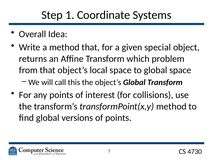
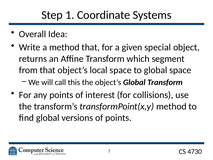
problem: problem -> segment (168, 59)
